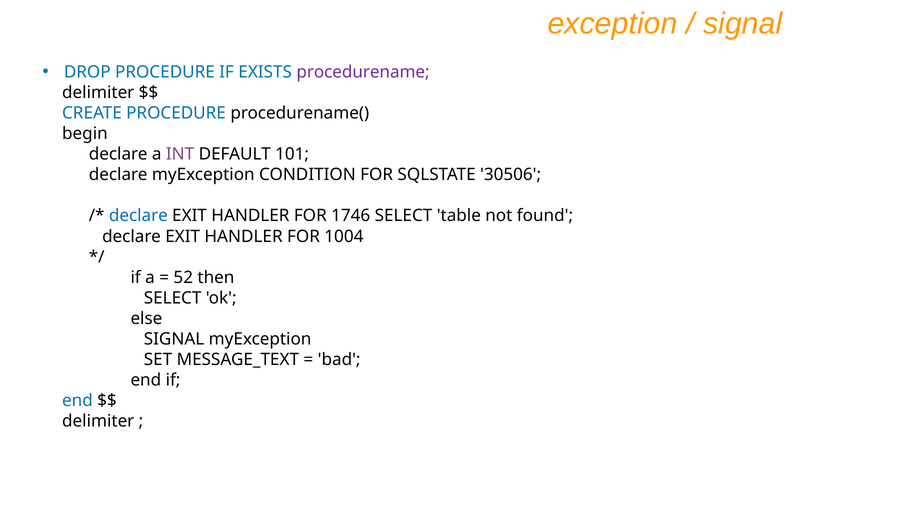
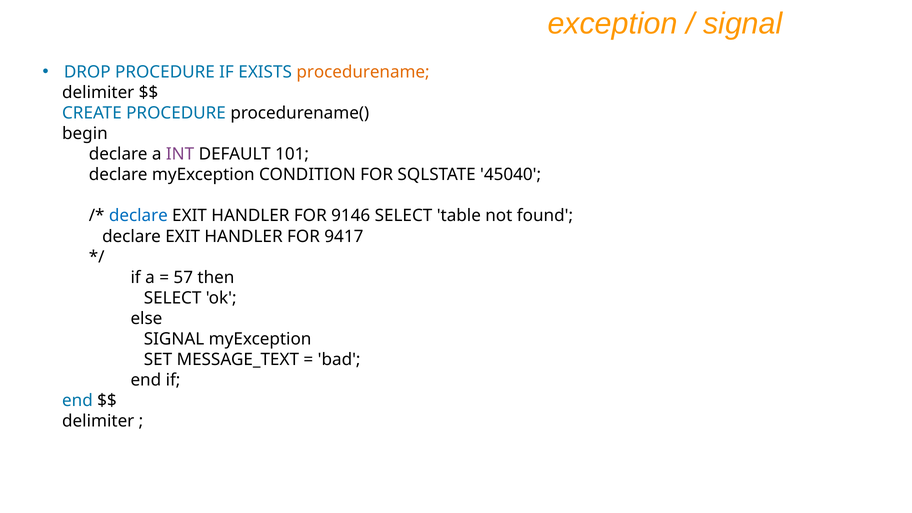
procedurename colour: purple -> orange (363, 72)
30506: 30506 -> 45040 (511, 175)
1746: 1746 -> 9146 (351, 216)
1004: 1004 -> 9417 (344, 236)
52: 52 -> 57 (183, 277)
